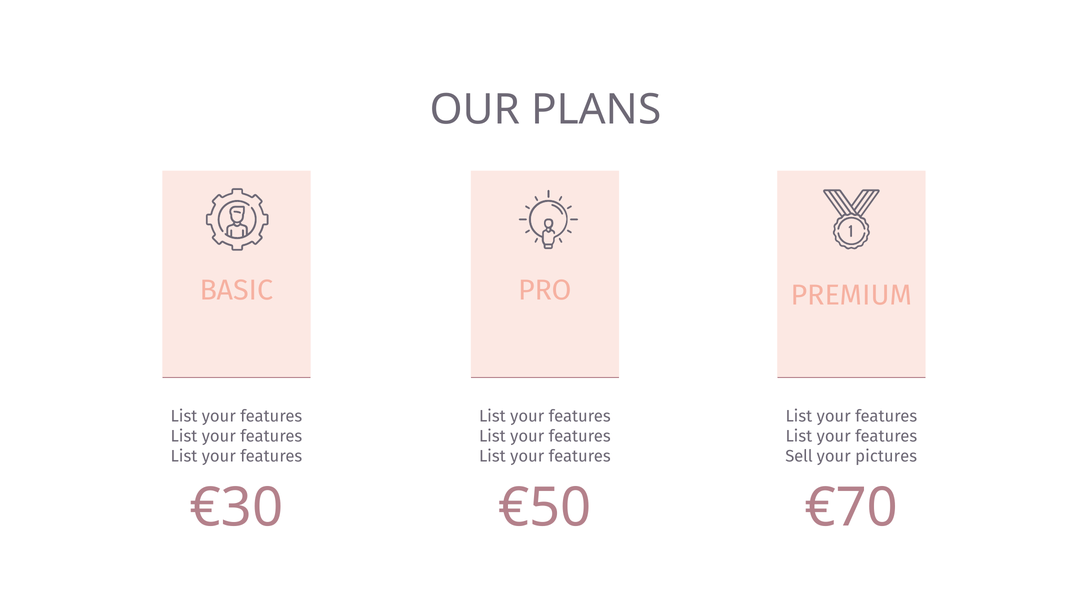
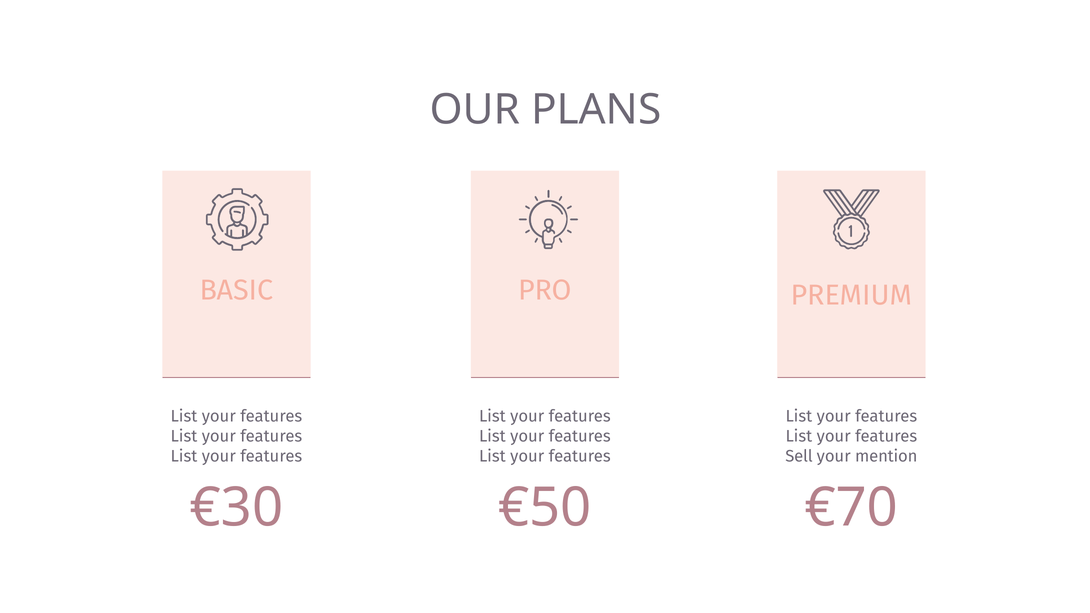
pictures: pictures -> mention (886, 456)
